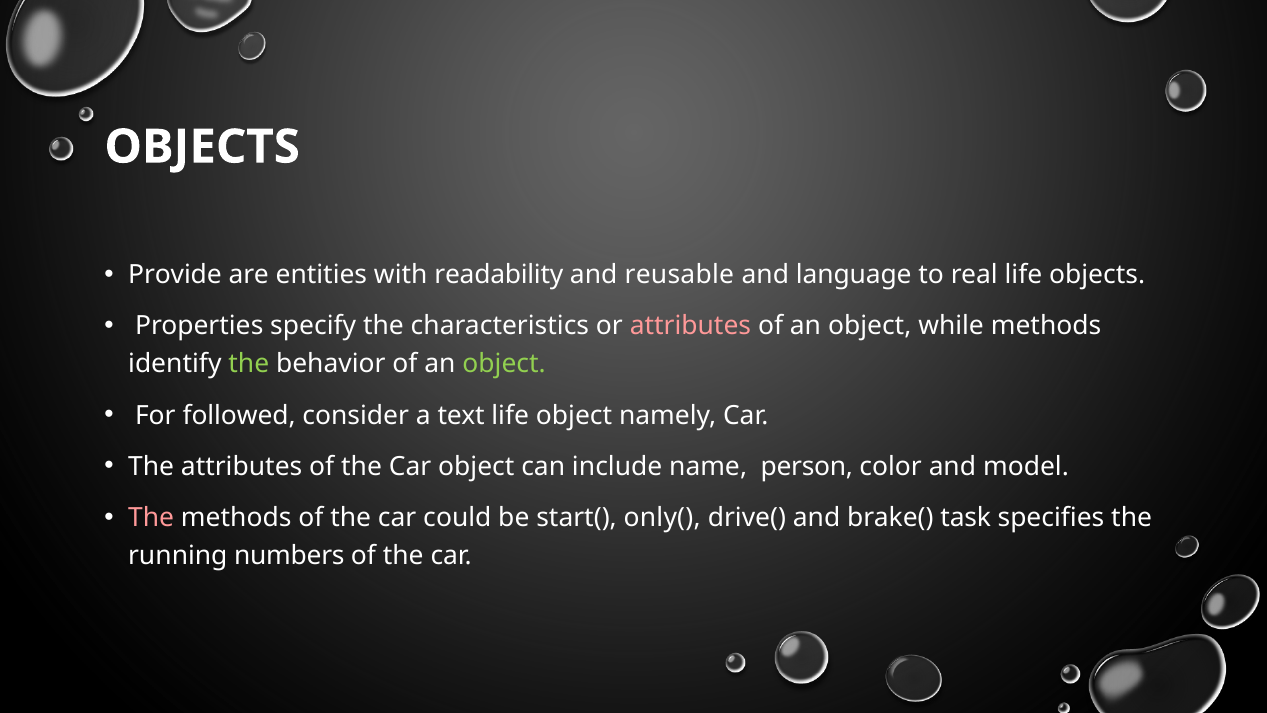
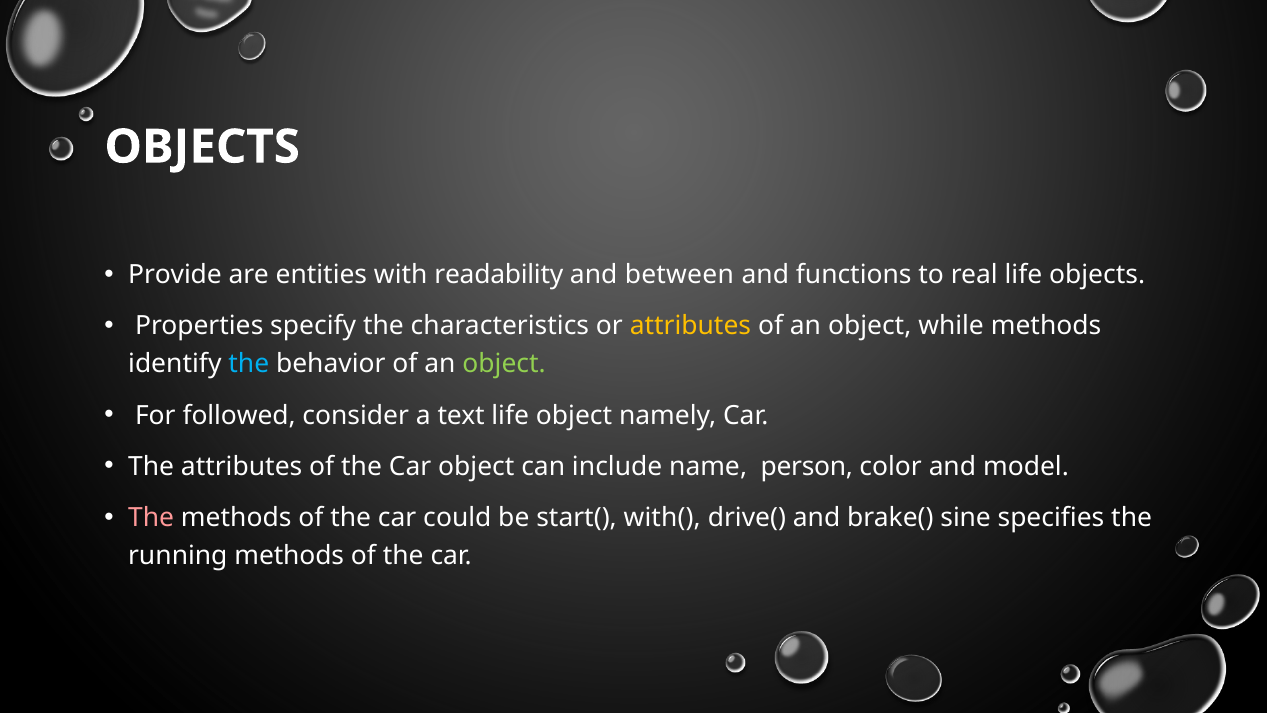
reusable: reusable -> between (679, 275)
language: language -> functions (854, 275)
attributes colour: pink -> yellow (690, 326)
the colour: light green -> light blue (249, 364)
only(: only( -> with( (662, 518)
task: task -> sine (966, 518)
running numbers: numbers -> methods (289, 556)
